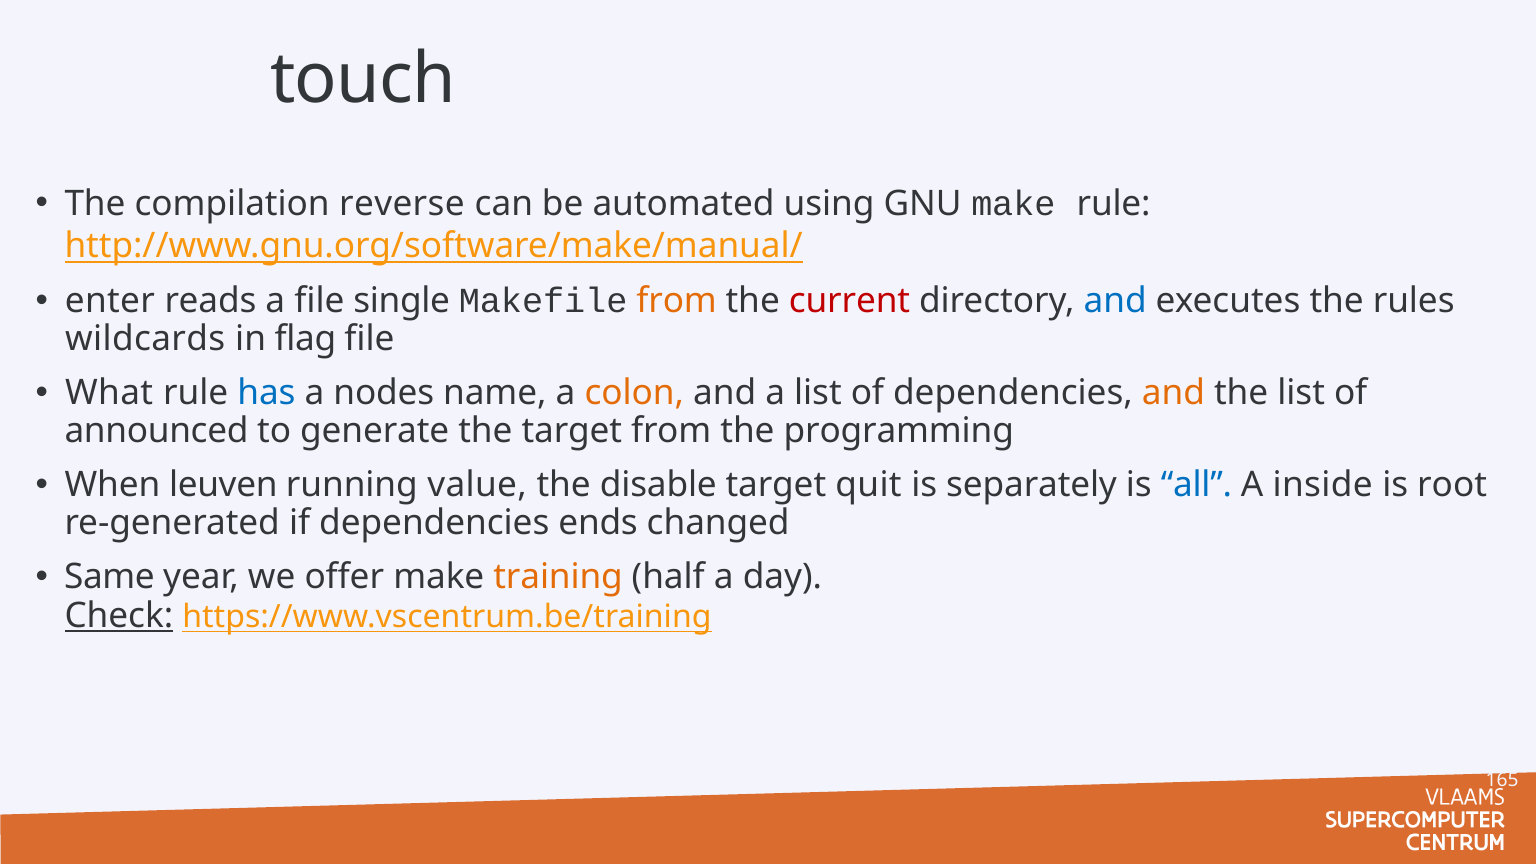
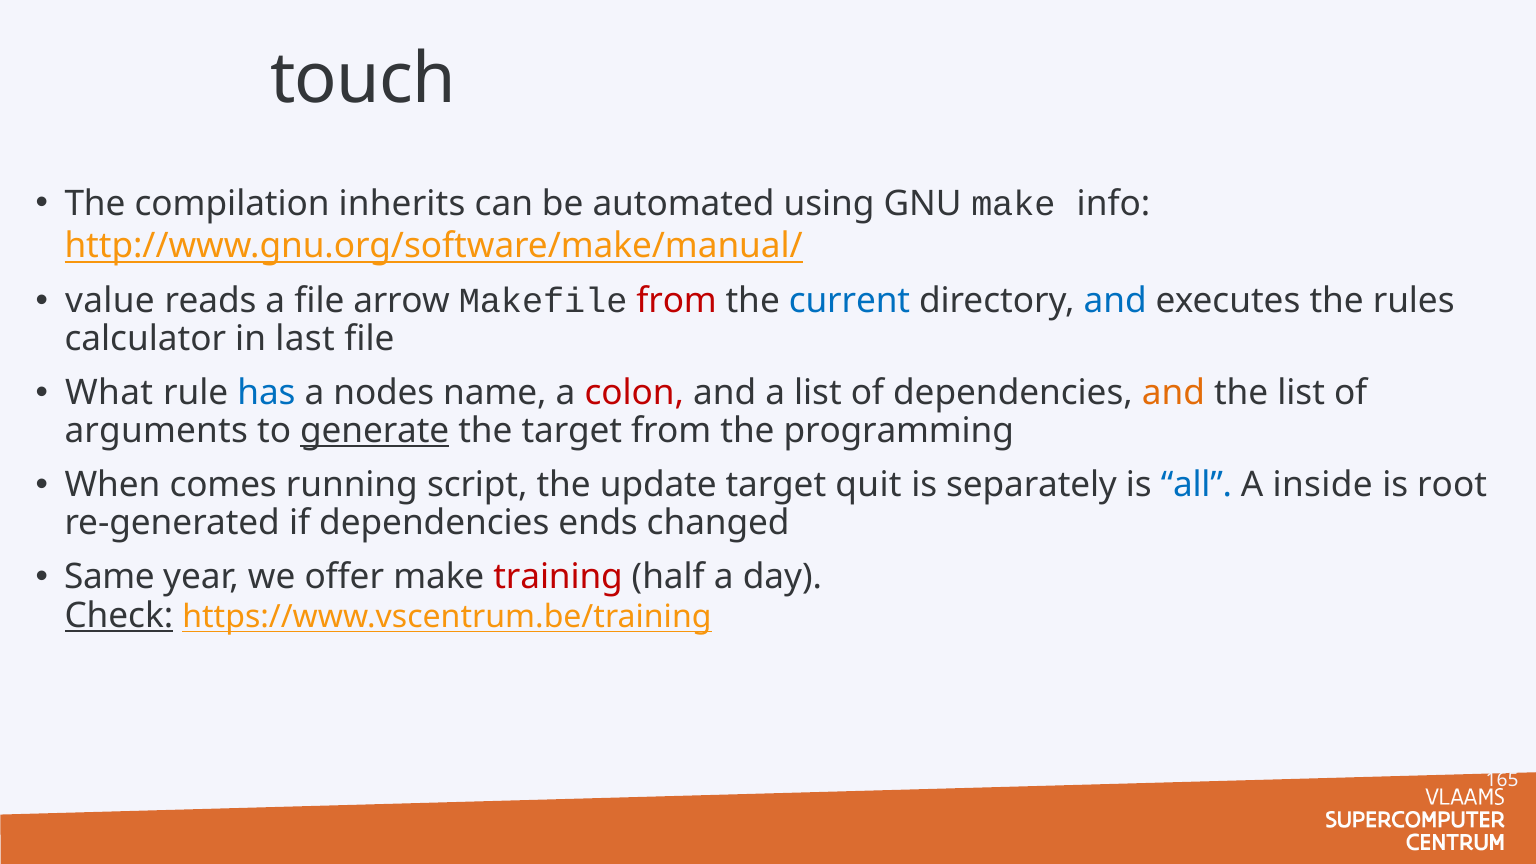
reverse: reverse -> inherits (402, 204)
make rule: rule -> info (1114, 204)
enter: enter -> value (110, 301)
single: single -> arrow (402, 301)
from colour: orange -> red (677, 301)
current colour: red -> blue (849, 301)
wildcards: wildcards -> calculator (145, 339)
flag: flag -> last (305, 339)
colon colour: orange -> red (634, 393)
announced: announced -> arguments (156, 431)
generate underline: none -> present (375, 431)
leuven: leuven -> comes (223, 485)
value: value -> script (477, 485)
disable: disable -> update (658, 485)
training colour: orange -> red (558, 577)
